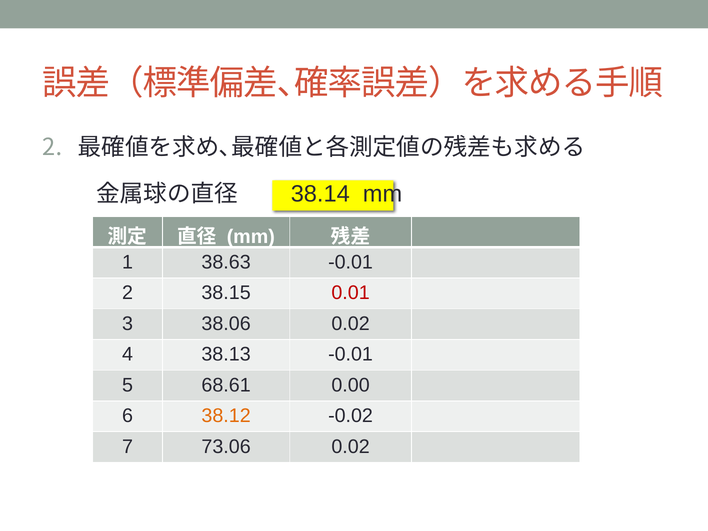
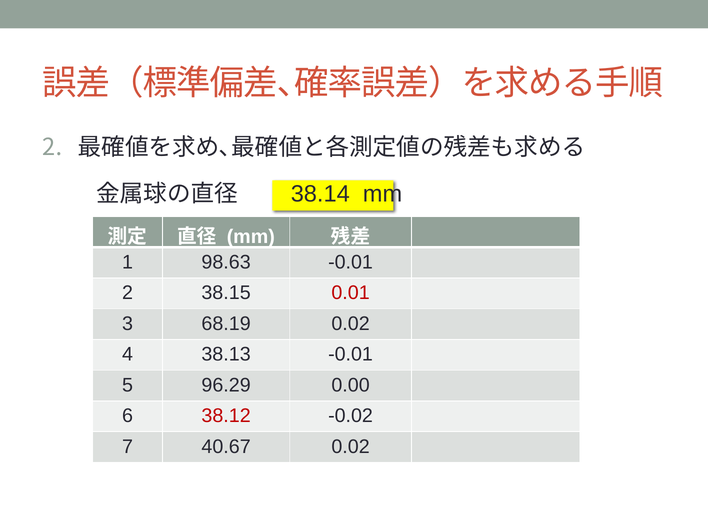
38.63: 38.63 -> 98.63 (226, 262)
38.06: 38.06 -> 68.19 (226, 324)
68.61: 68.61 -> 96.29 (226, 385)
38.12 colour: orange -> red (226, 416)
73.06: 73.06 -> 40.67 (226, 447)
